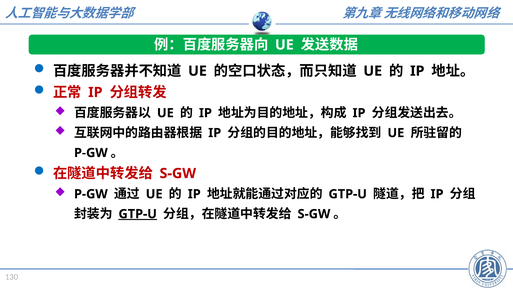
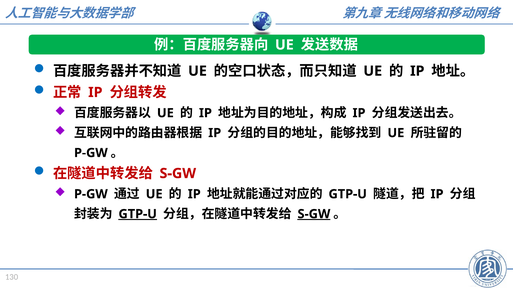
S-GW underline: none -> present (314, 214)
